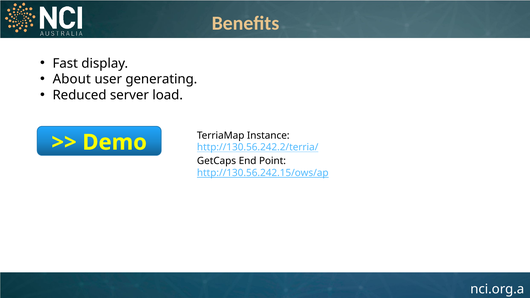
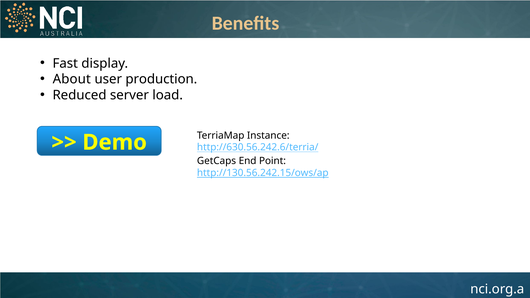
generating: generating -> production (161, 79)
http://130.56.242.2/terria/: http://130.56.242.2/terria/ -> http://630.56.242.6/terria/ (258, 147)
